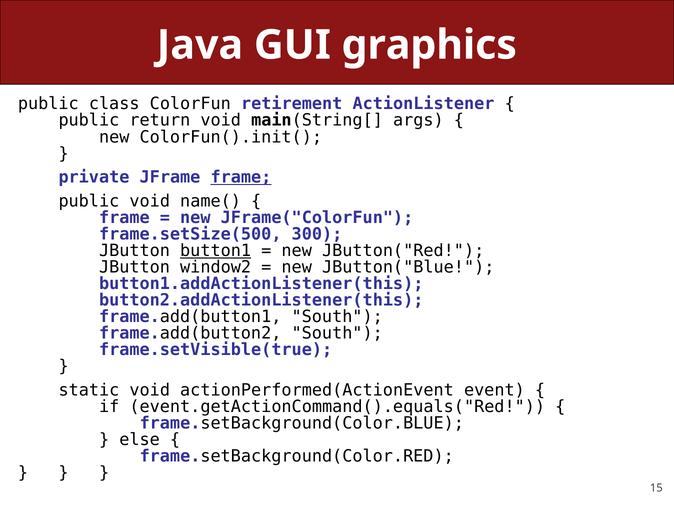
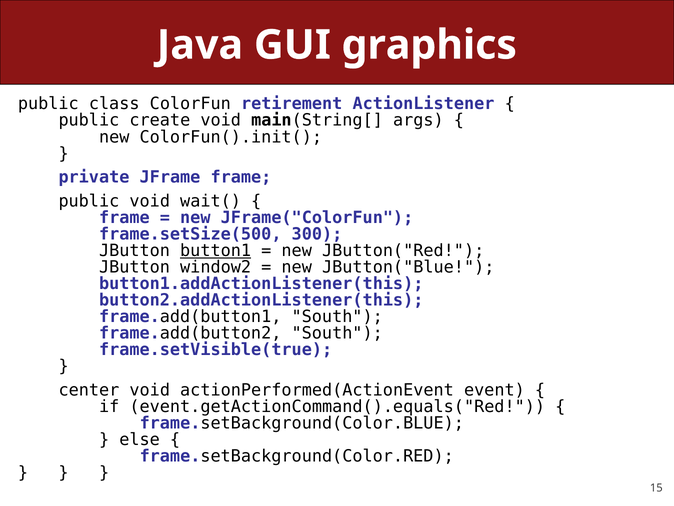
return: return -> create (160, 120)
frame underline: present -> none (241, 177)
name(: name( -> wait( (211, 201)
static: static -> center (89, 390)
